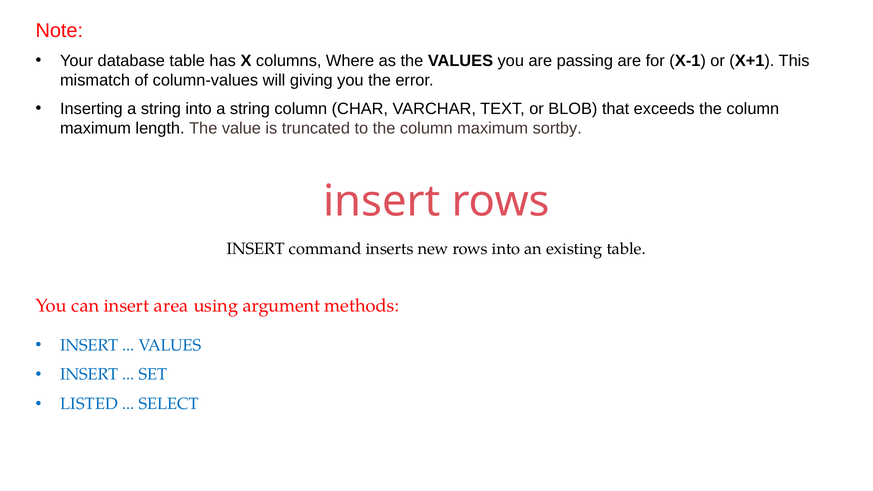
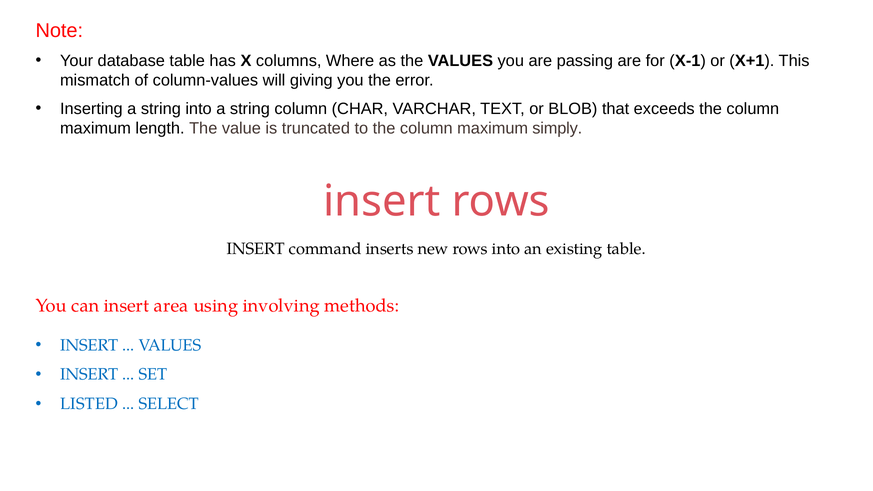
sortby: sortby -> simply (557, 128)
argument: argument -> involving (281, 306)
